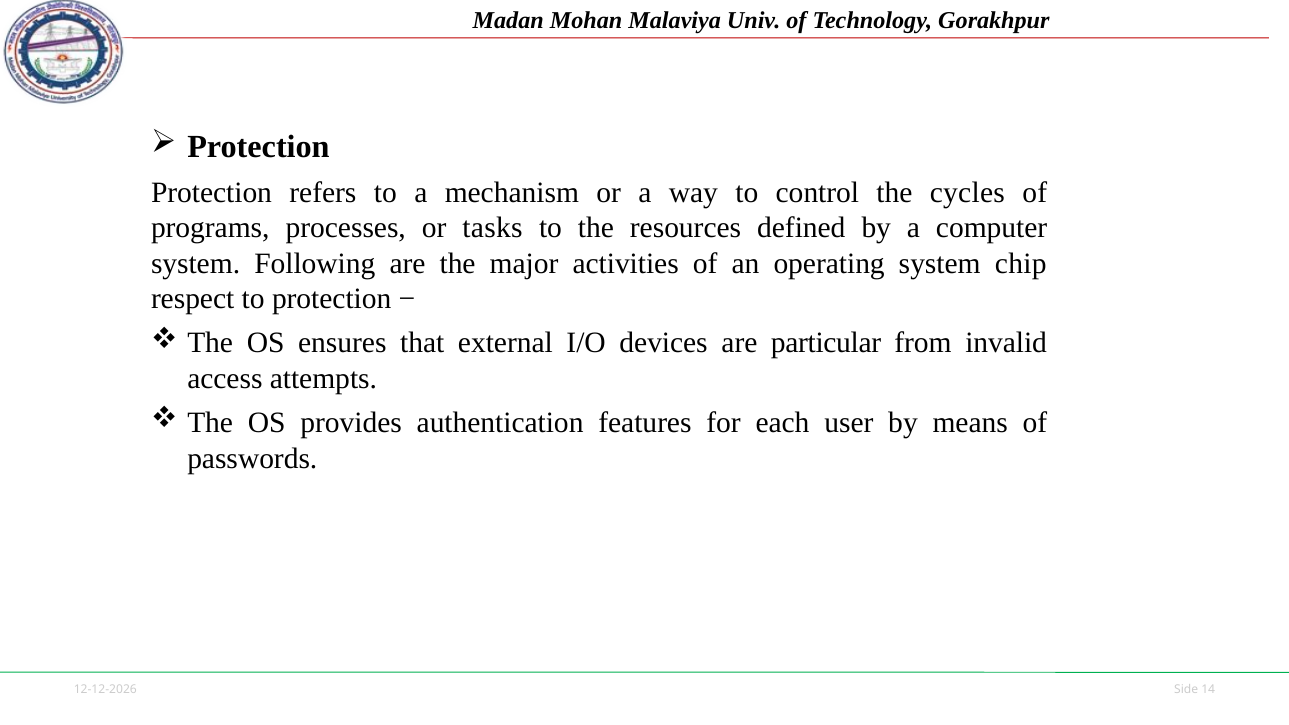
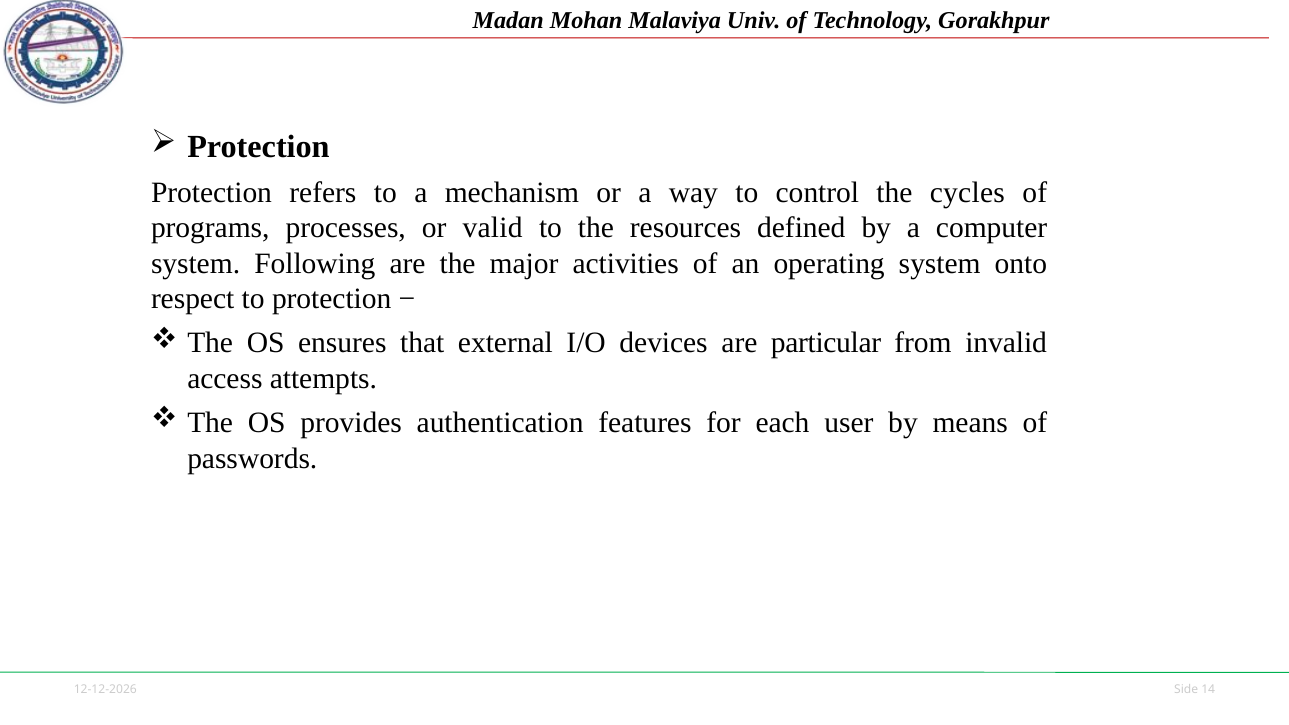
tasks: tasks -> valid (493, 228)
chip: chip -> onto (1021, 263)
